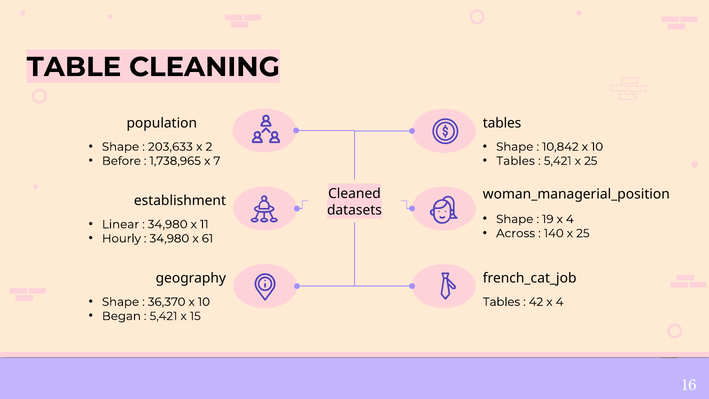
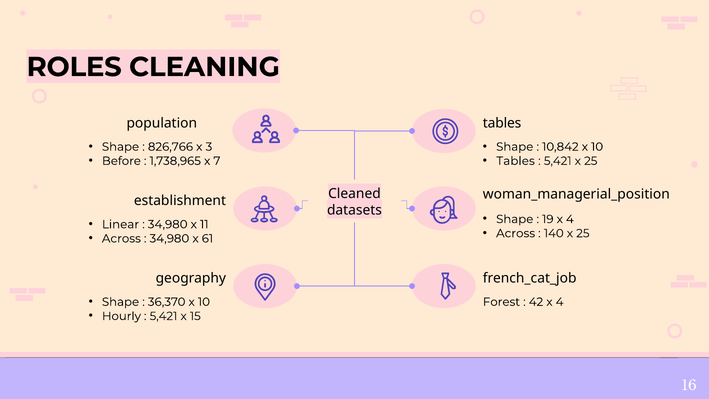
TABLE: TABLE -> ROLES (74, 67)
203,633: 203,633 -> 826,766 (170, 147)
2: 2 -> 3 (209, 147)
Hourly: Hourly -> Across (121, 238)
Tables: Tables -> Forest (501, 302)
Began: Began -> Hourly (121, 316)
